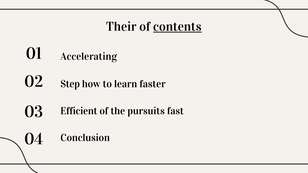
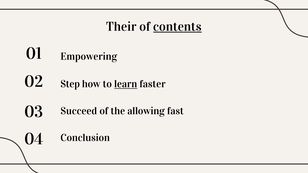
Accelerating: Accelerating -> Empowering (89, 57)
learn underline: none -> present (126, 84)
Efficient: Efficient -> Succeed (79, 111)
pursuits: pursuits -> allowing (146, 111)
